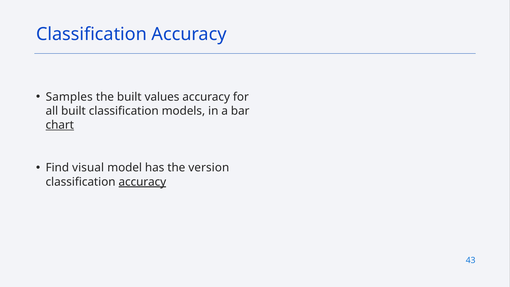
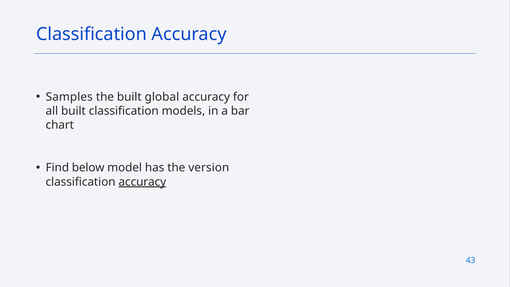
values: values -> global (162, 97)
chart underline: present -> none (60, 125)
visual: visual -> below (88, 168)
